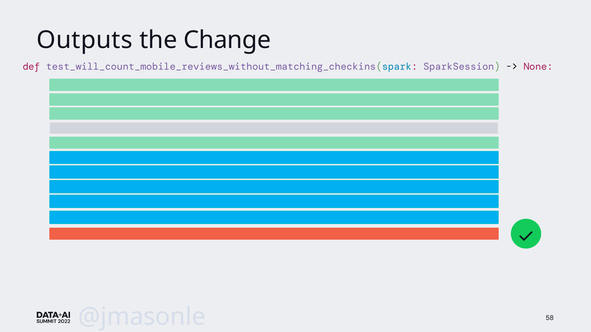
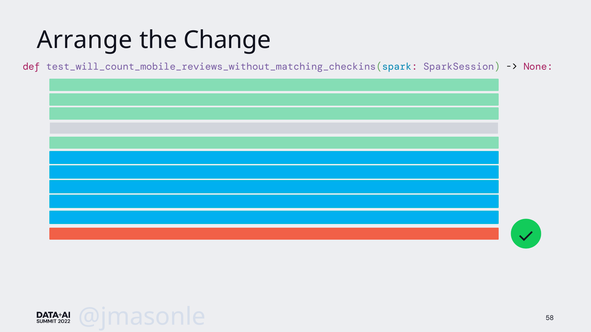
Outputs: Outputs -> Arrange (85, 40)
